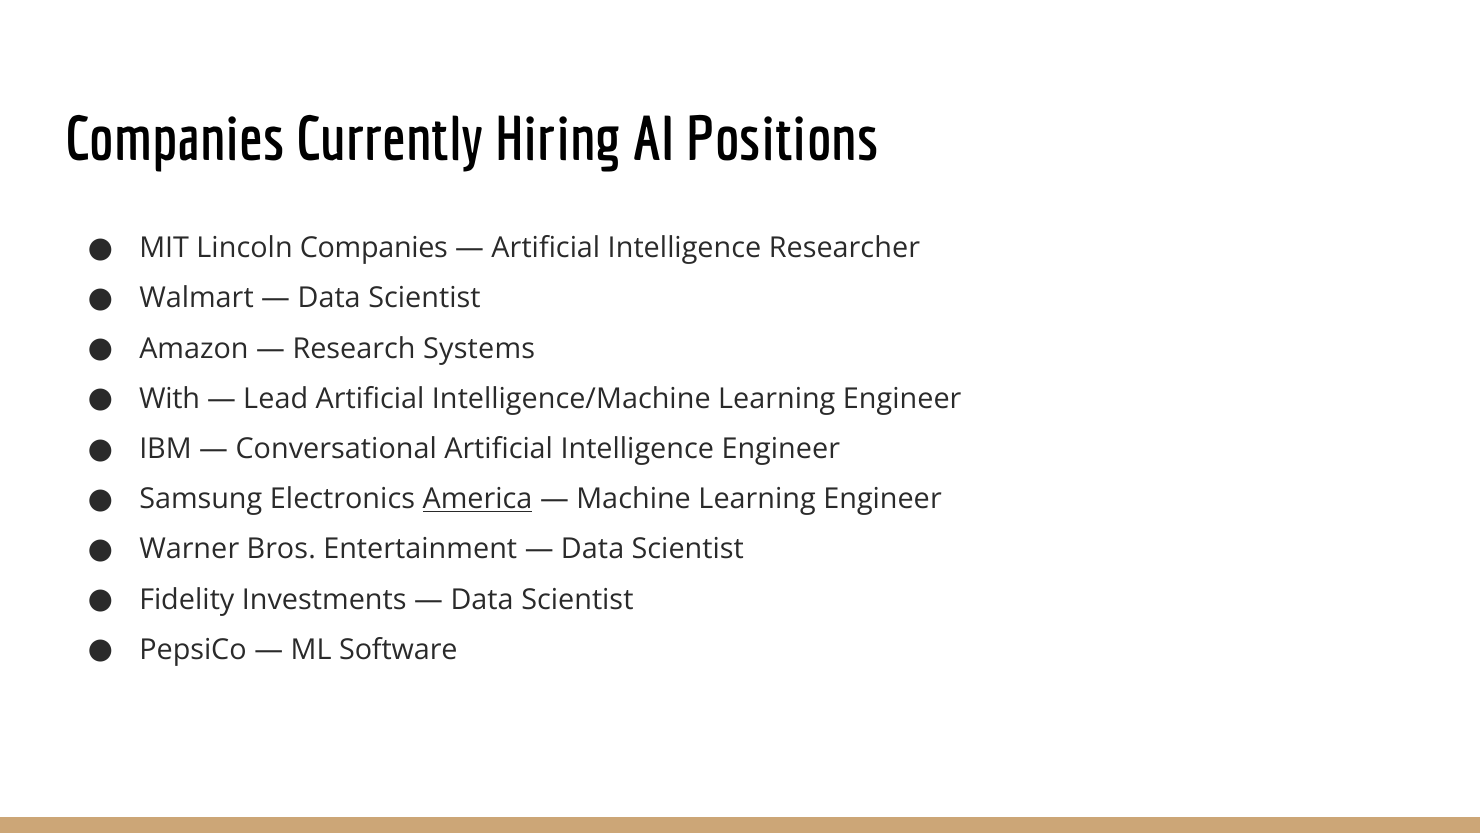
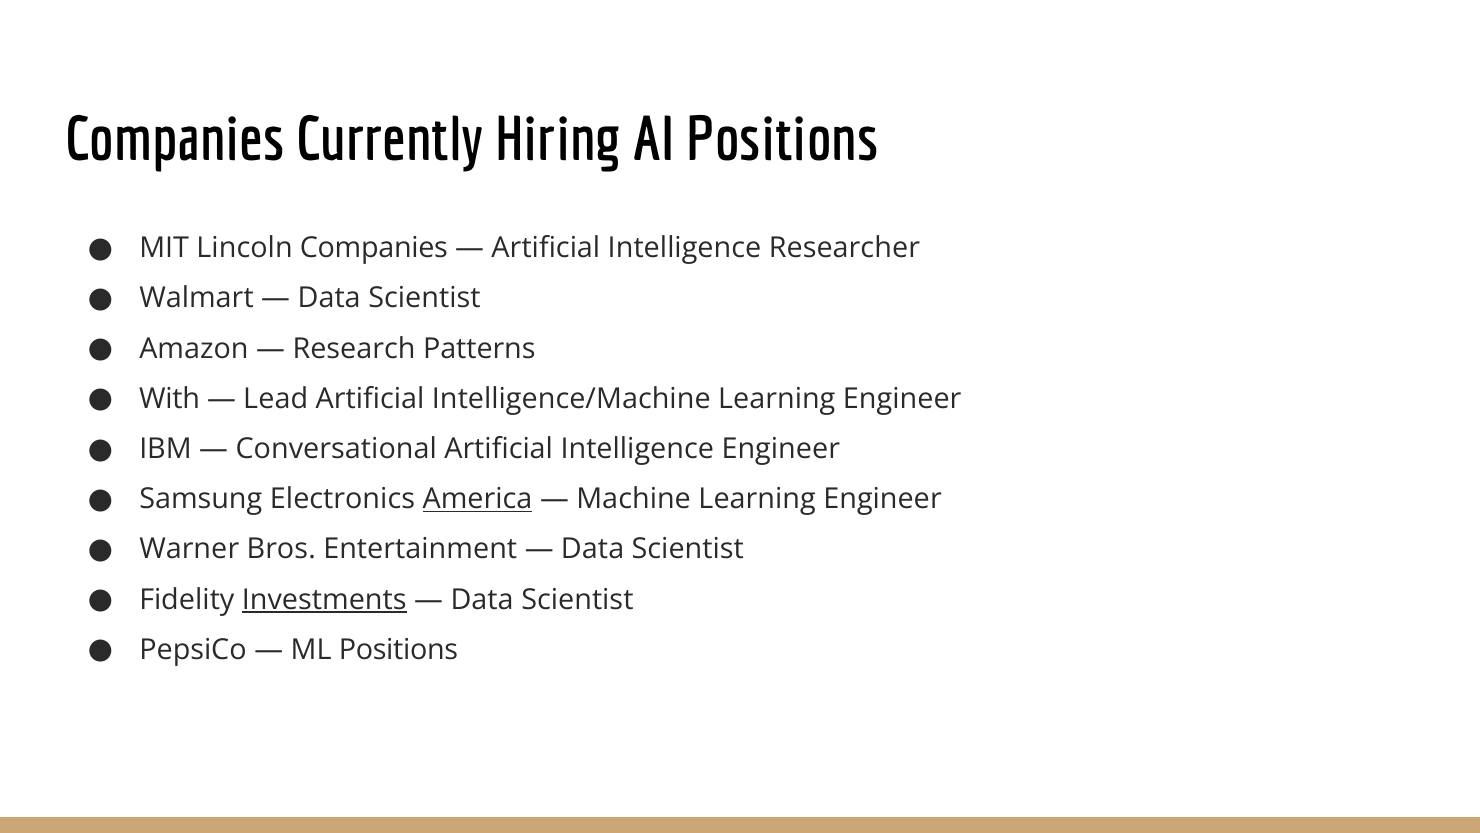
Systems: Systems -> Patterns (479, 348)
Investments underline: none -> present (324, 599)
ML Software: Software -> Positions (398, 649)
